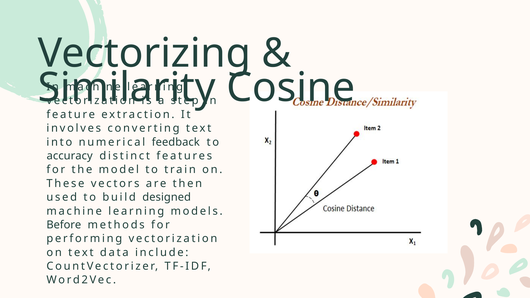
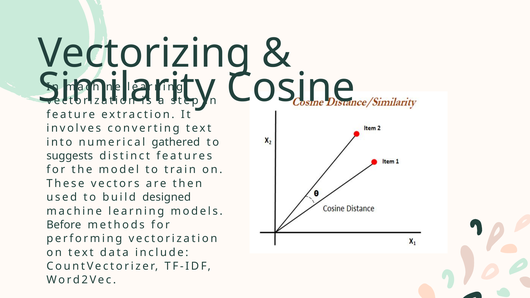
feedback: feedback -> gathered (176, 142)
accuracy: accuracy -> suggests (70, 156)
